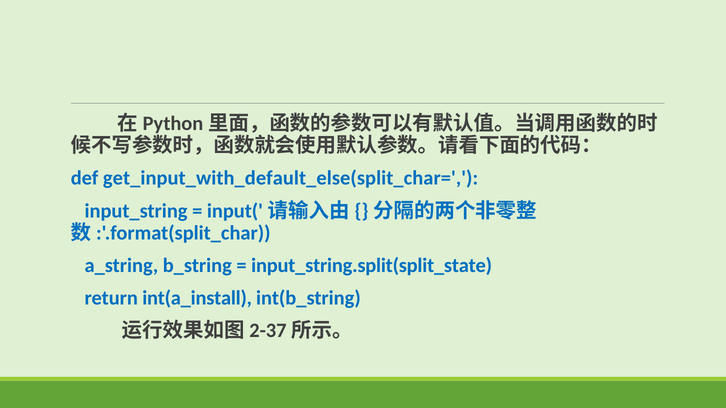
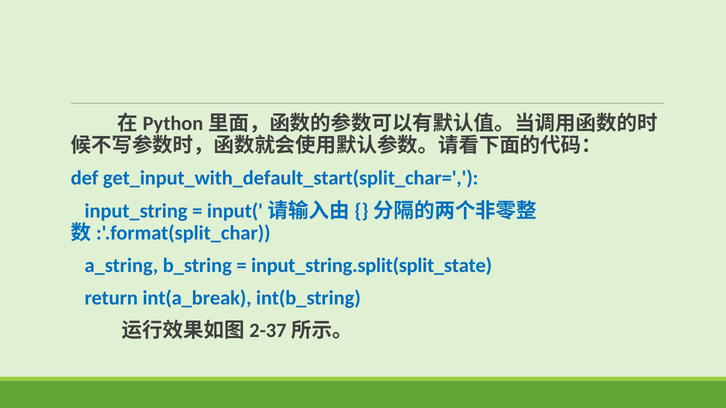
get_input_with_default_else(split_char=: get_input_with_default_else(split_char= -> get_input_with_default_start(split_char= (291, 178)
int(a_install: int(a_install -> int(a_break (197, 298)
